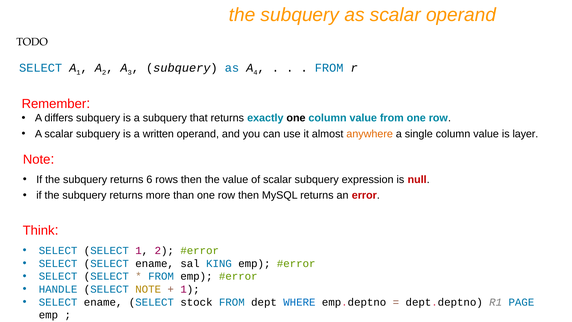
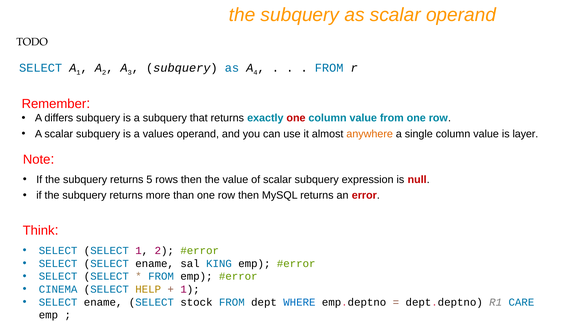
one colour: black -> red (296, 118)
written: written -> values (158, 134)
6: 6 -> 5 (149, 180)
HANDLE: HANDLE -> CINEMA (58, 289)
SELECT NOTE: NOTE -> HELP (148, 289)
PAGE: PAGE -> CARE (521, 302)
